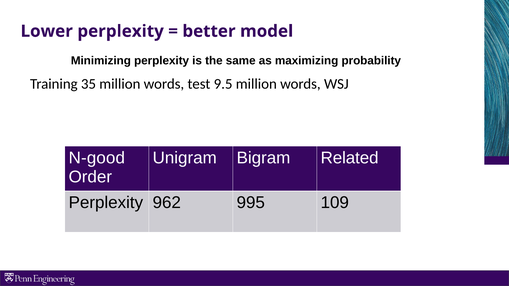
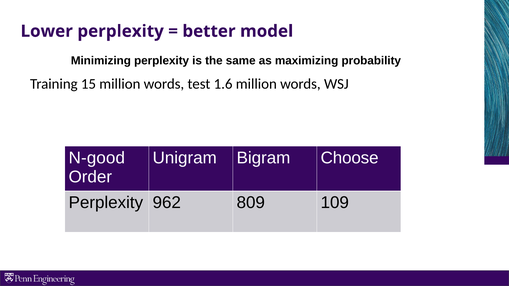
35: 35 -> 15 (88, 84)
9.5: 9.5 -> 1.6 (223, 84)
Related: Related -> Choose (350, 158)
995: 995 -> 809 (251, 203)
